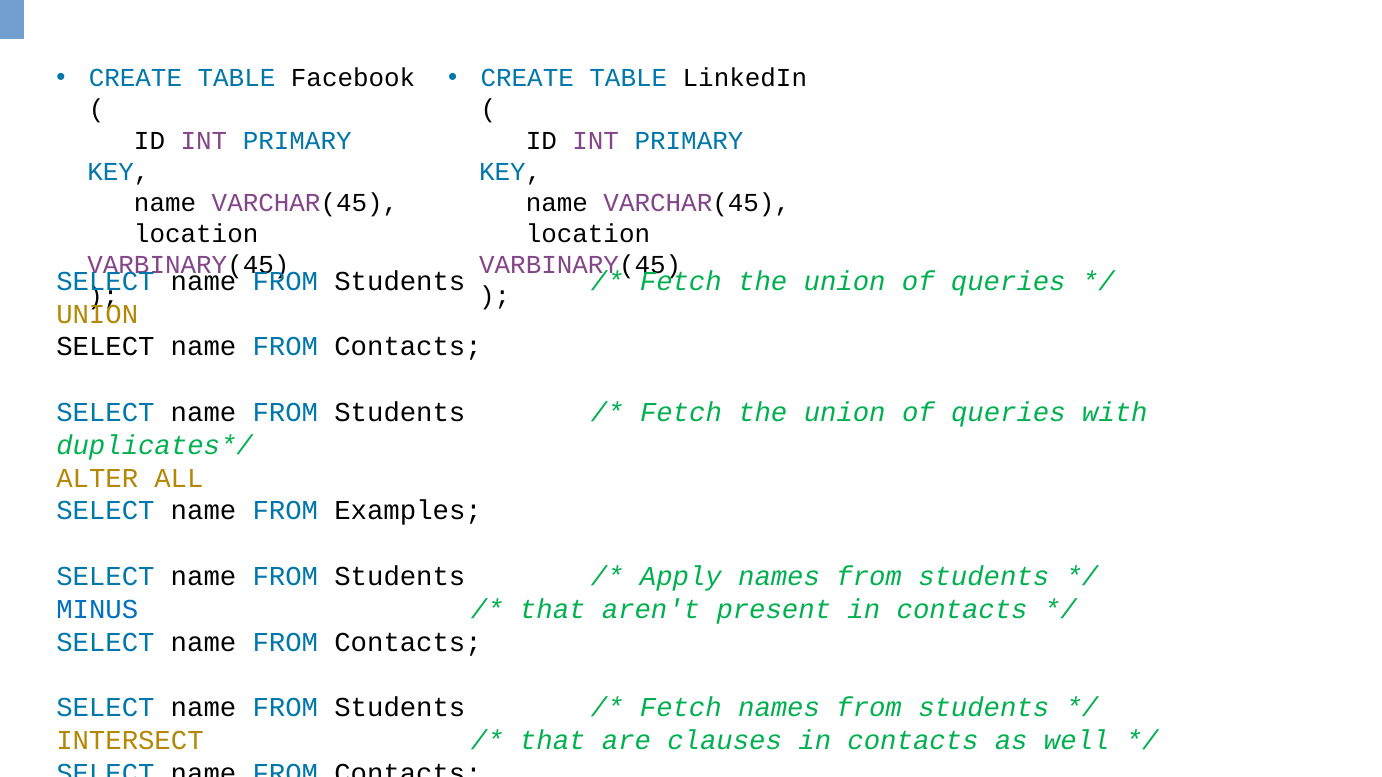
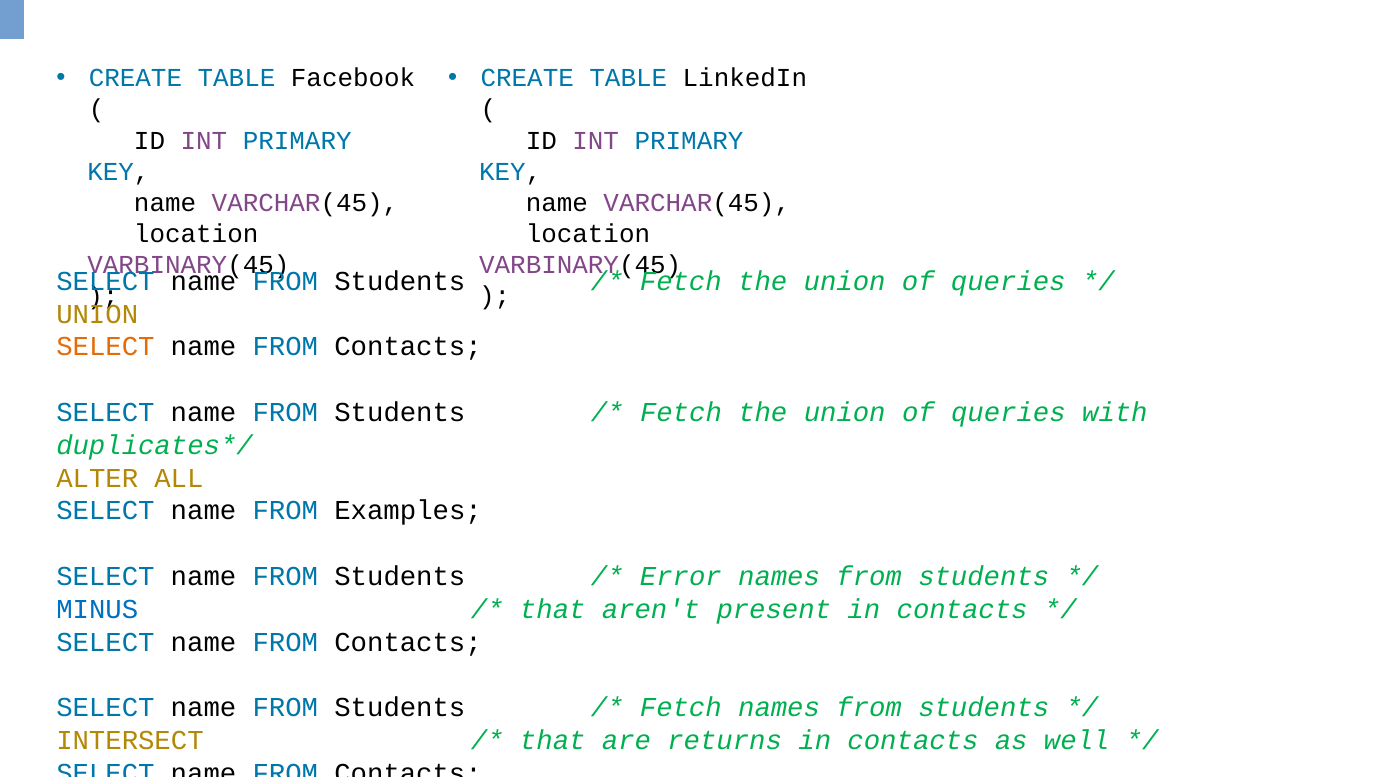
SELECT colour: black -> orange (105, 347)
Apply: Apply -> Error (681, 577)
clauses: clauses -> returns (725, 741)
